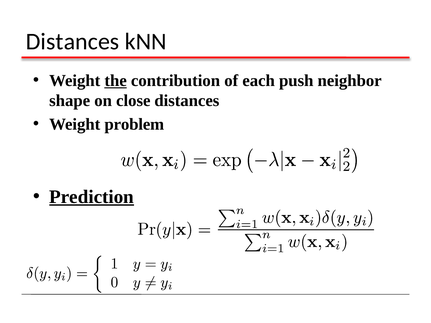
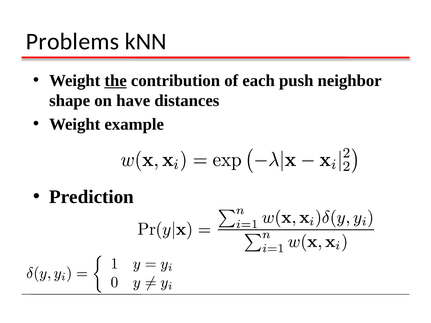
Distances: Distances -> Problems (73, 42)
close: close -> have (133, 101)
problem: problem -> example (134, 124)
Prediction underline: present -> none (92, 197)
